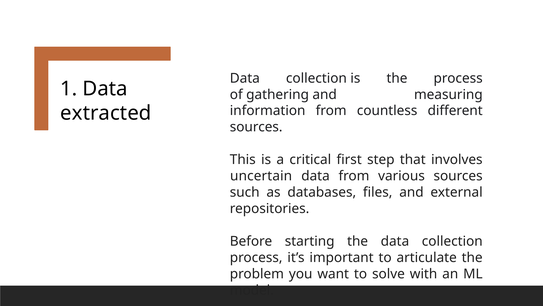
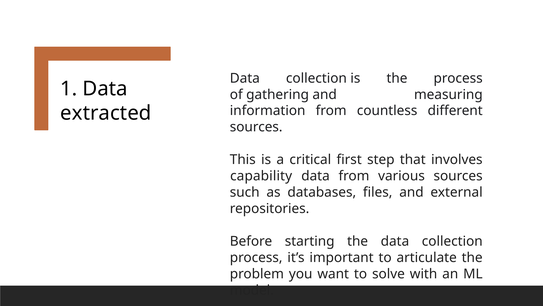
uncertain: uncertain -> capability (261, 176)
